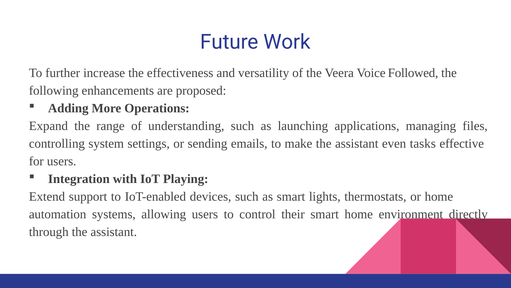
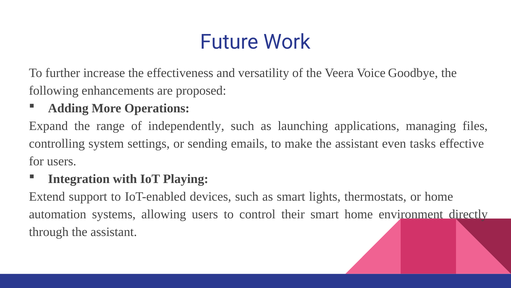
Followed: Followed -> Goodbye (413, 73)
understanding: understanding -> independently (186, 126)
